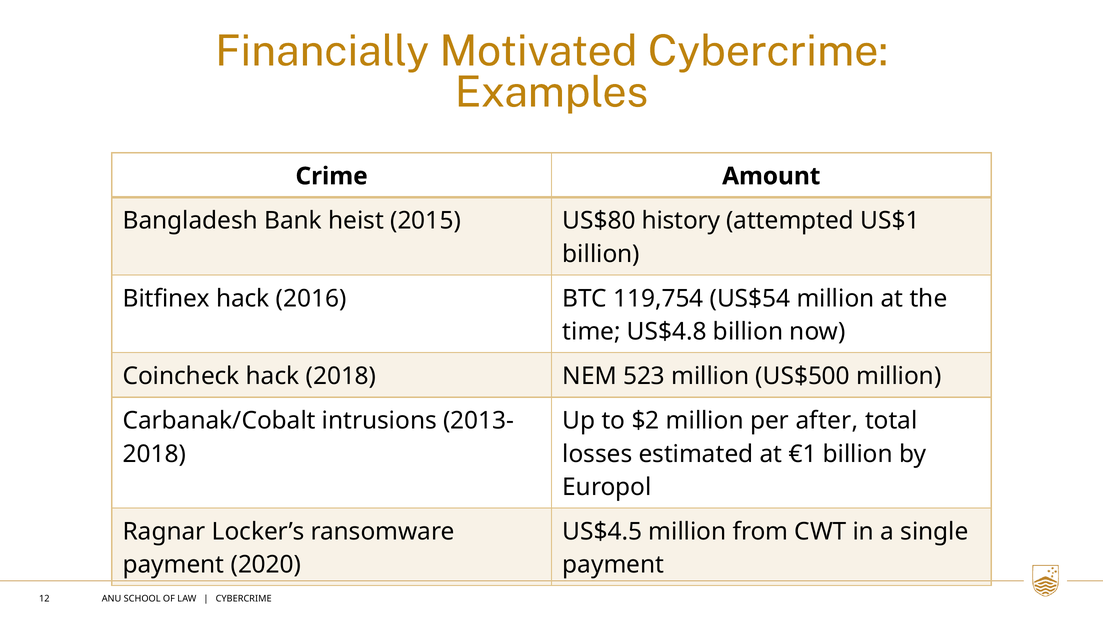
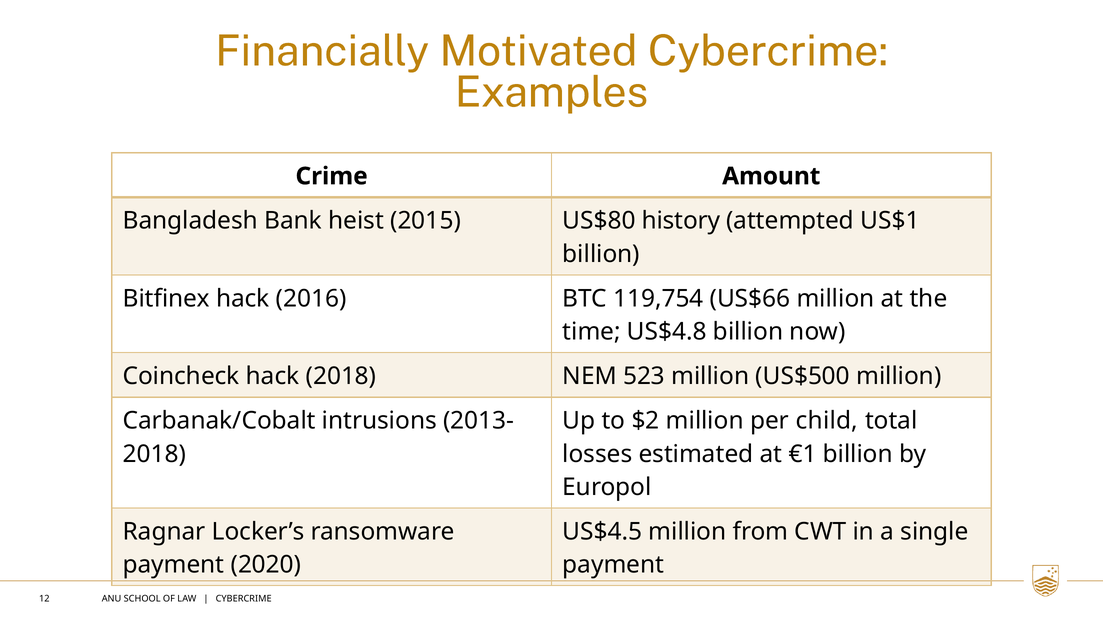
US$54: US$54 -> US$66 (750, 299)
after: after -> child (827, 421)
